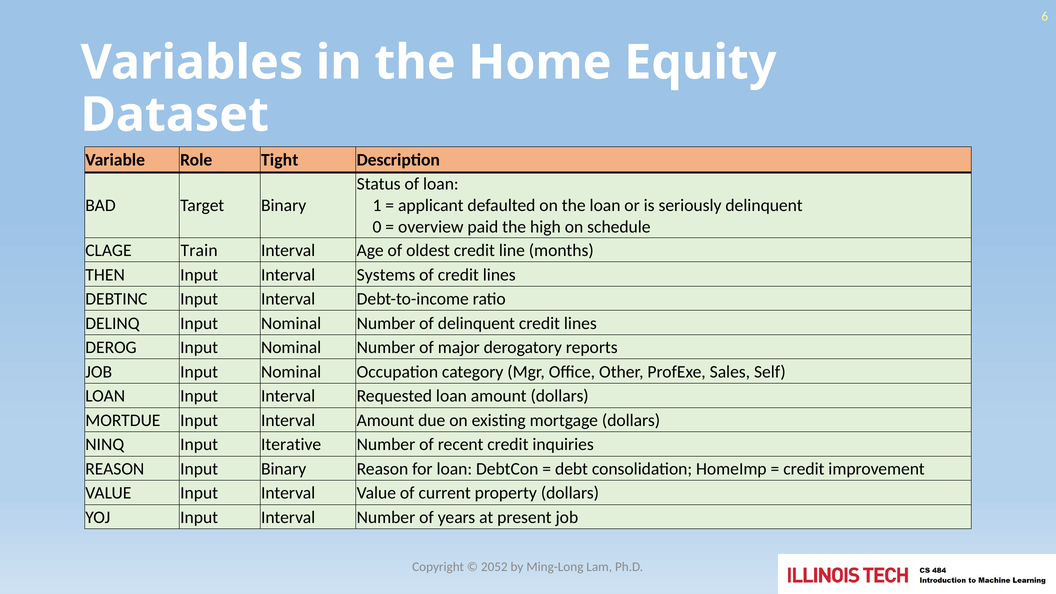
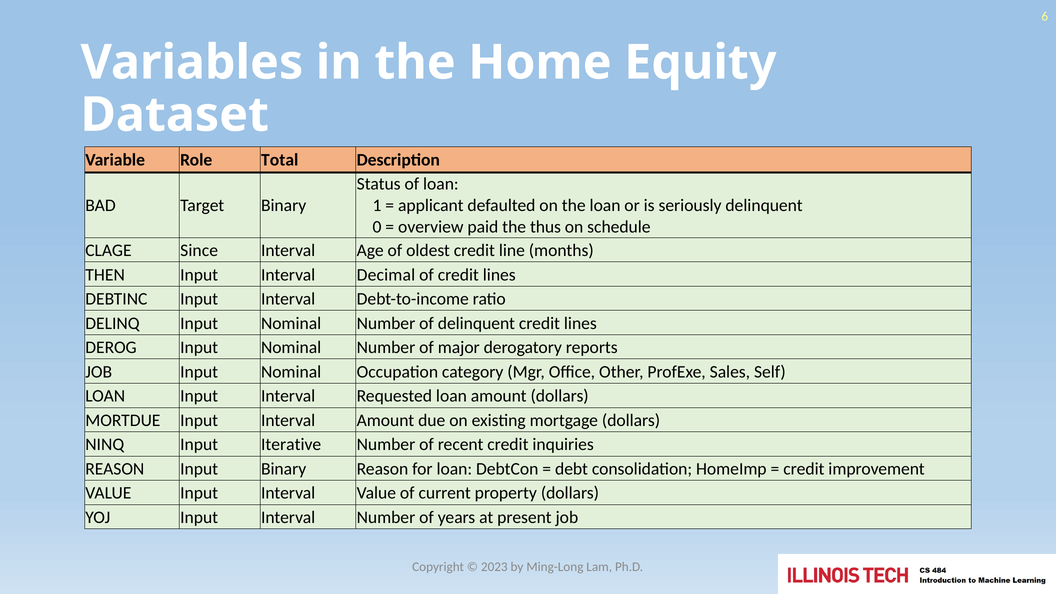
Tight: Tight -> Total (280, 160)
high: high -> thus (545, 227)
Train: Train -> Since (199, 250)
Systems: Systems -> Decimal (386, 275)
2052: 2052 -> 2023 (494, 567)
